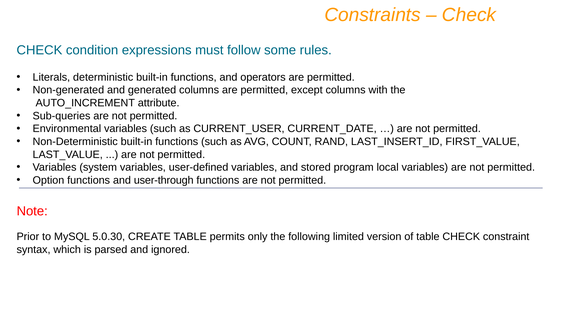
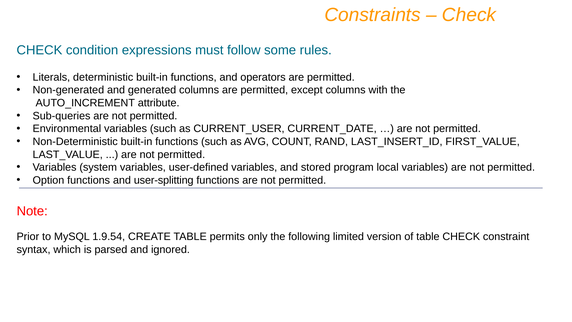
user-through: user-through -> user-splitting (164, 180)
5.0.30: 5.0.30 -> 1.9.54 (109, 237)
